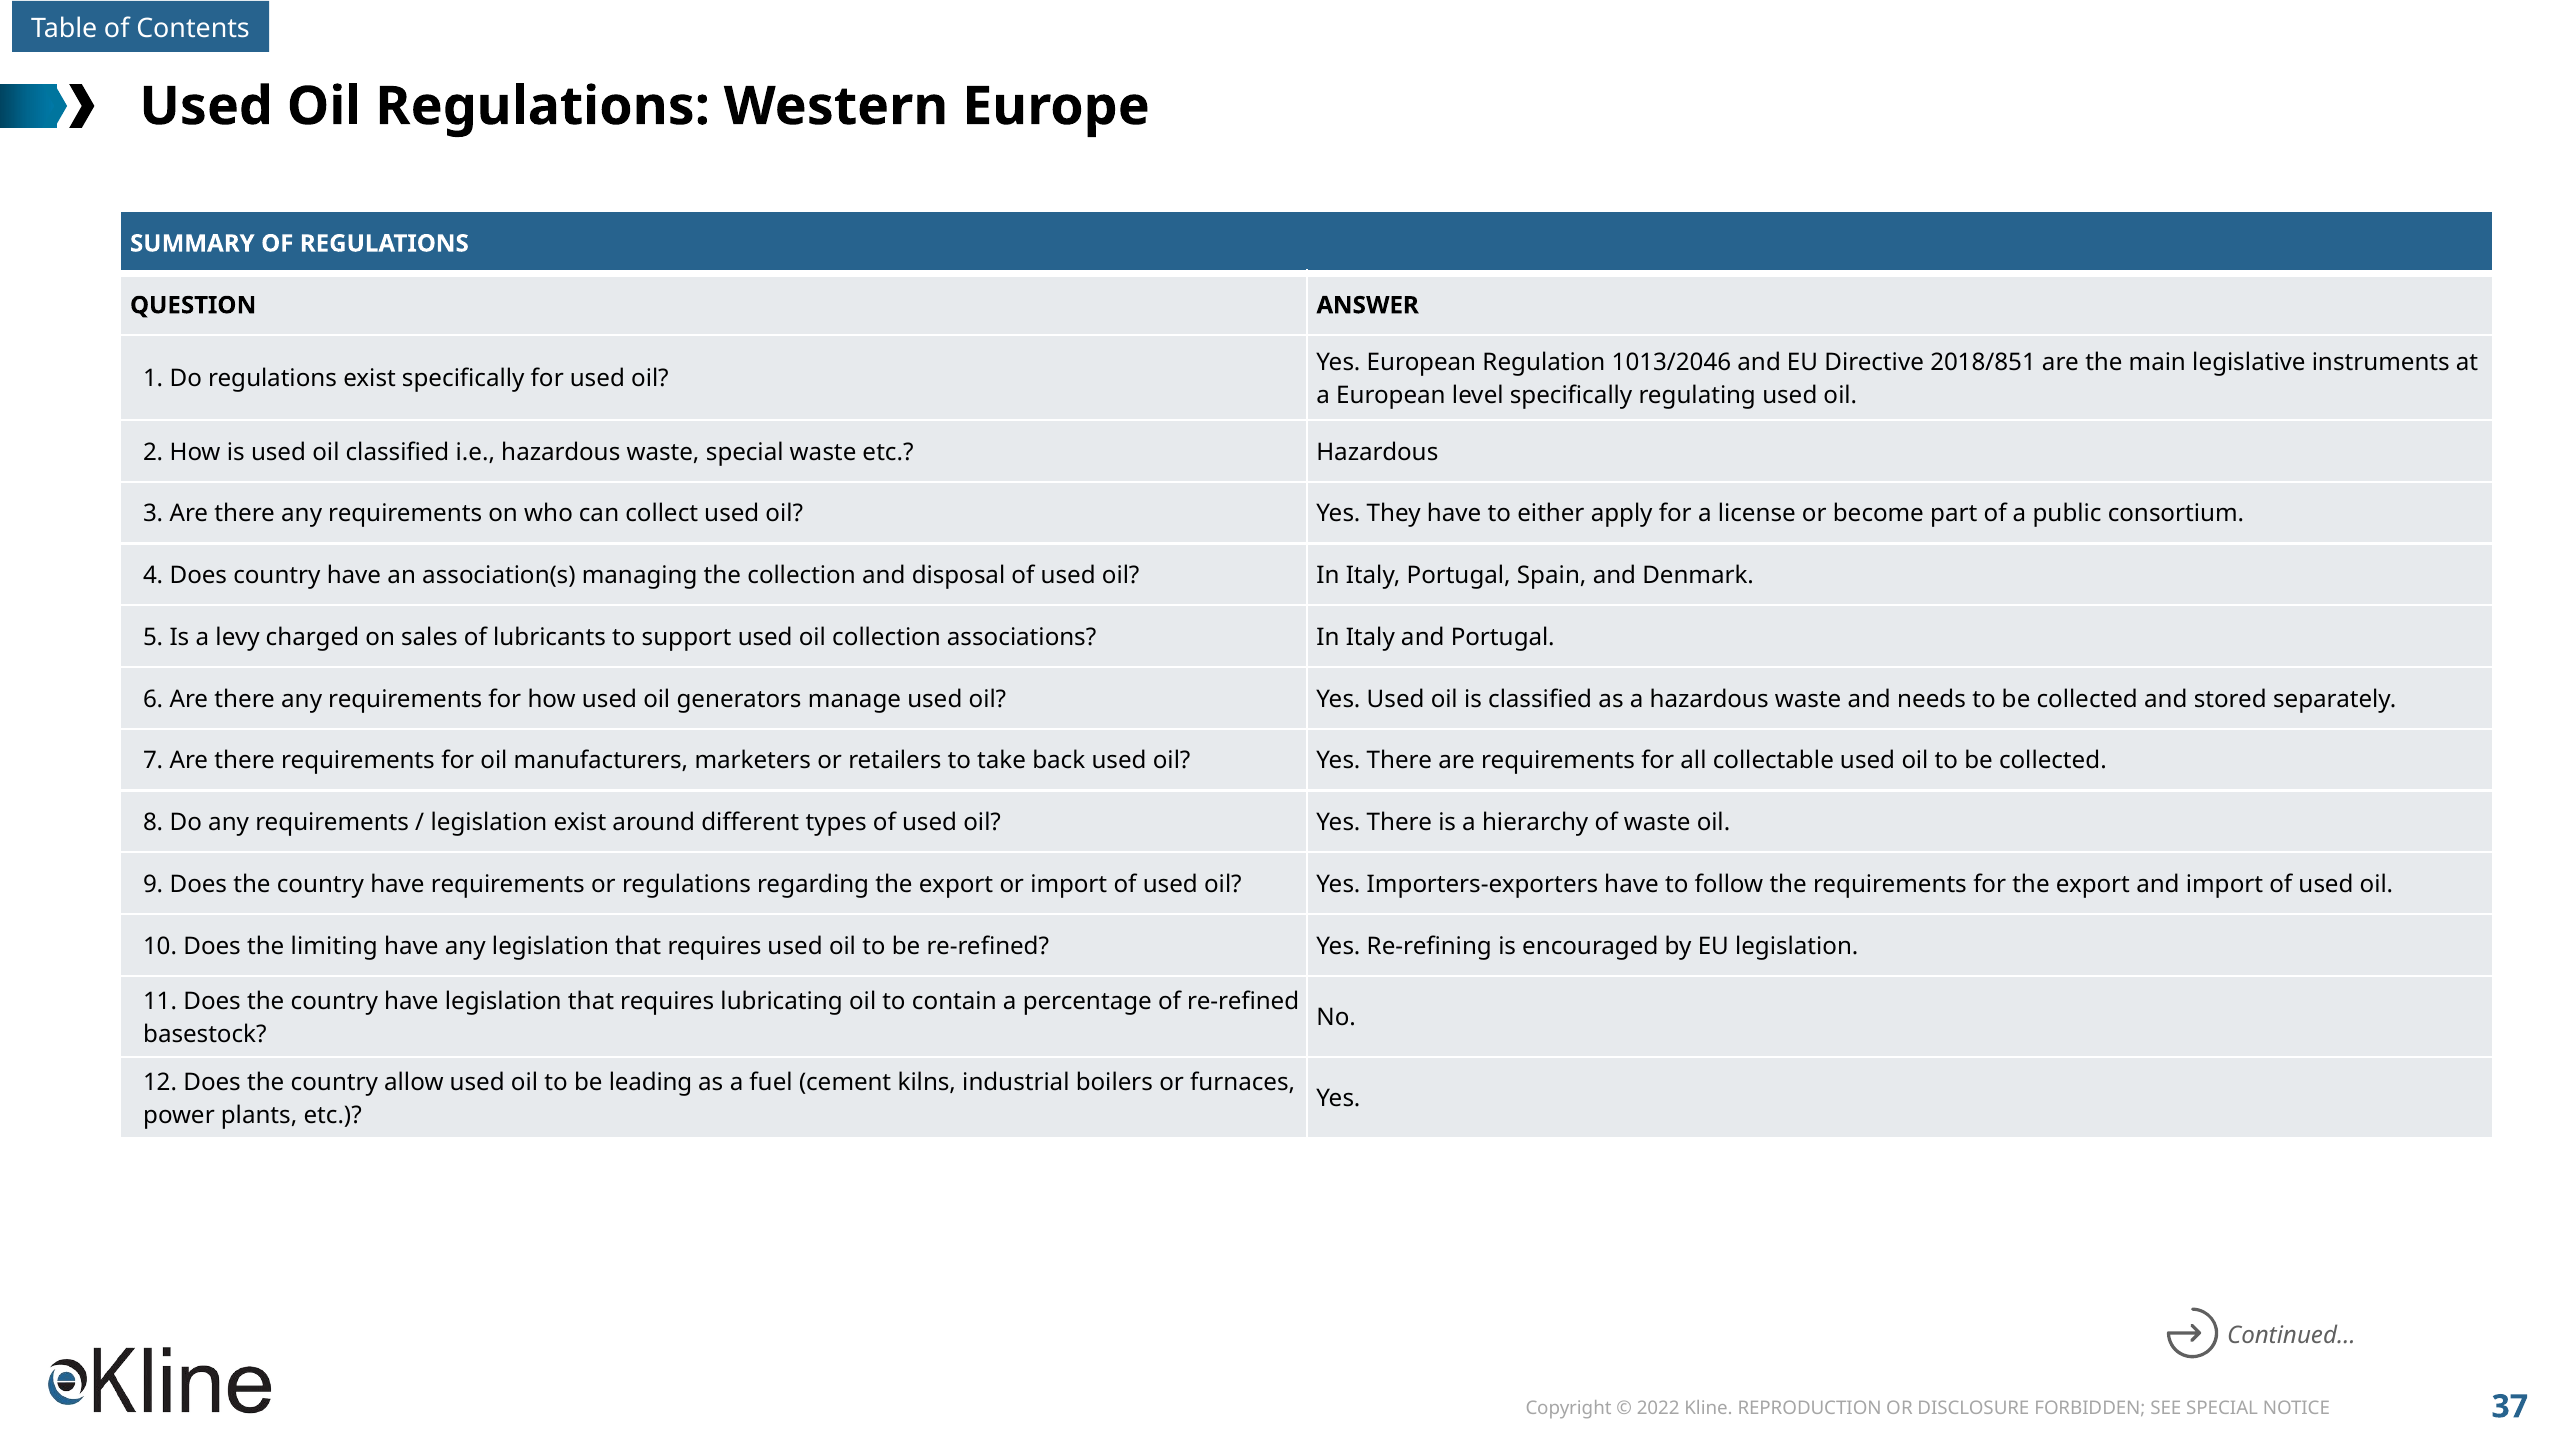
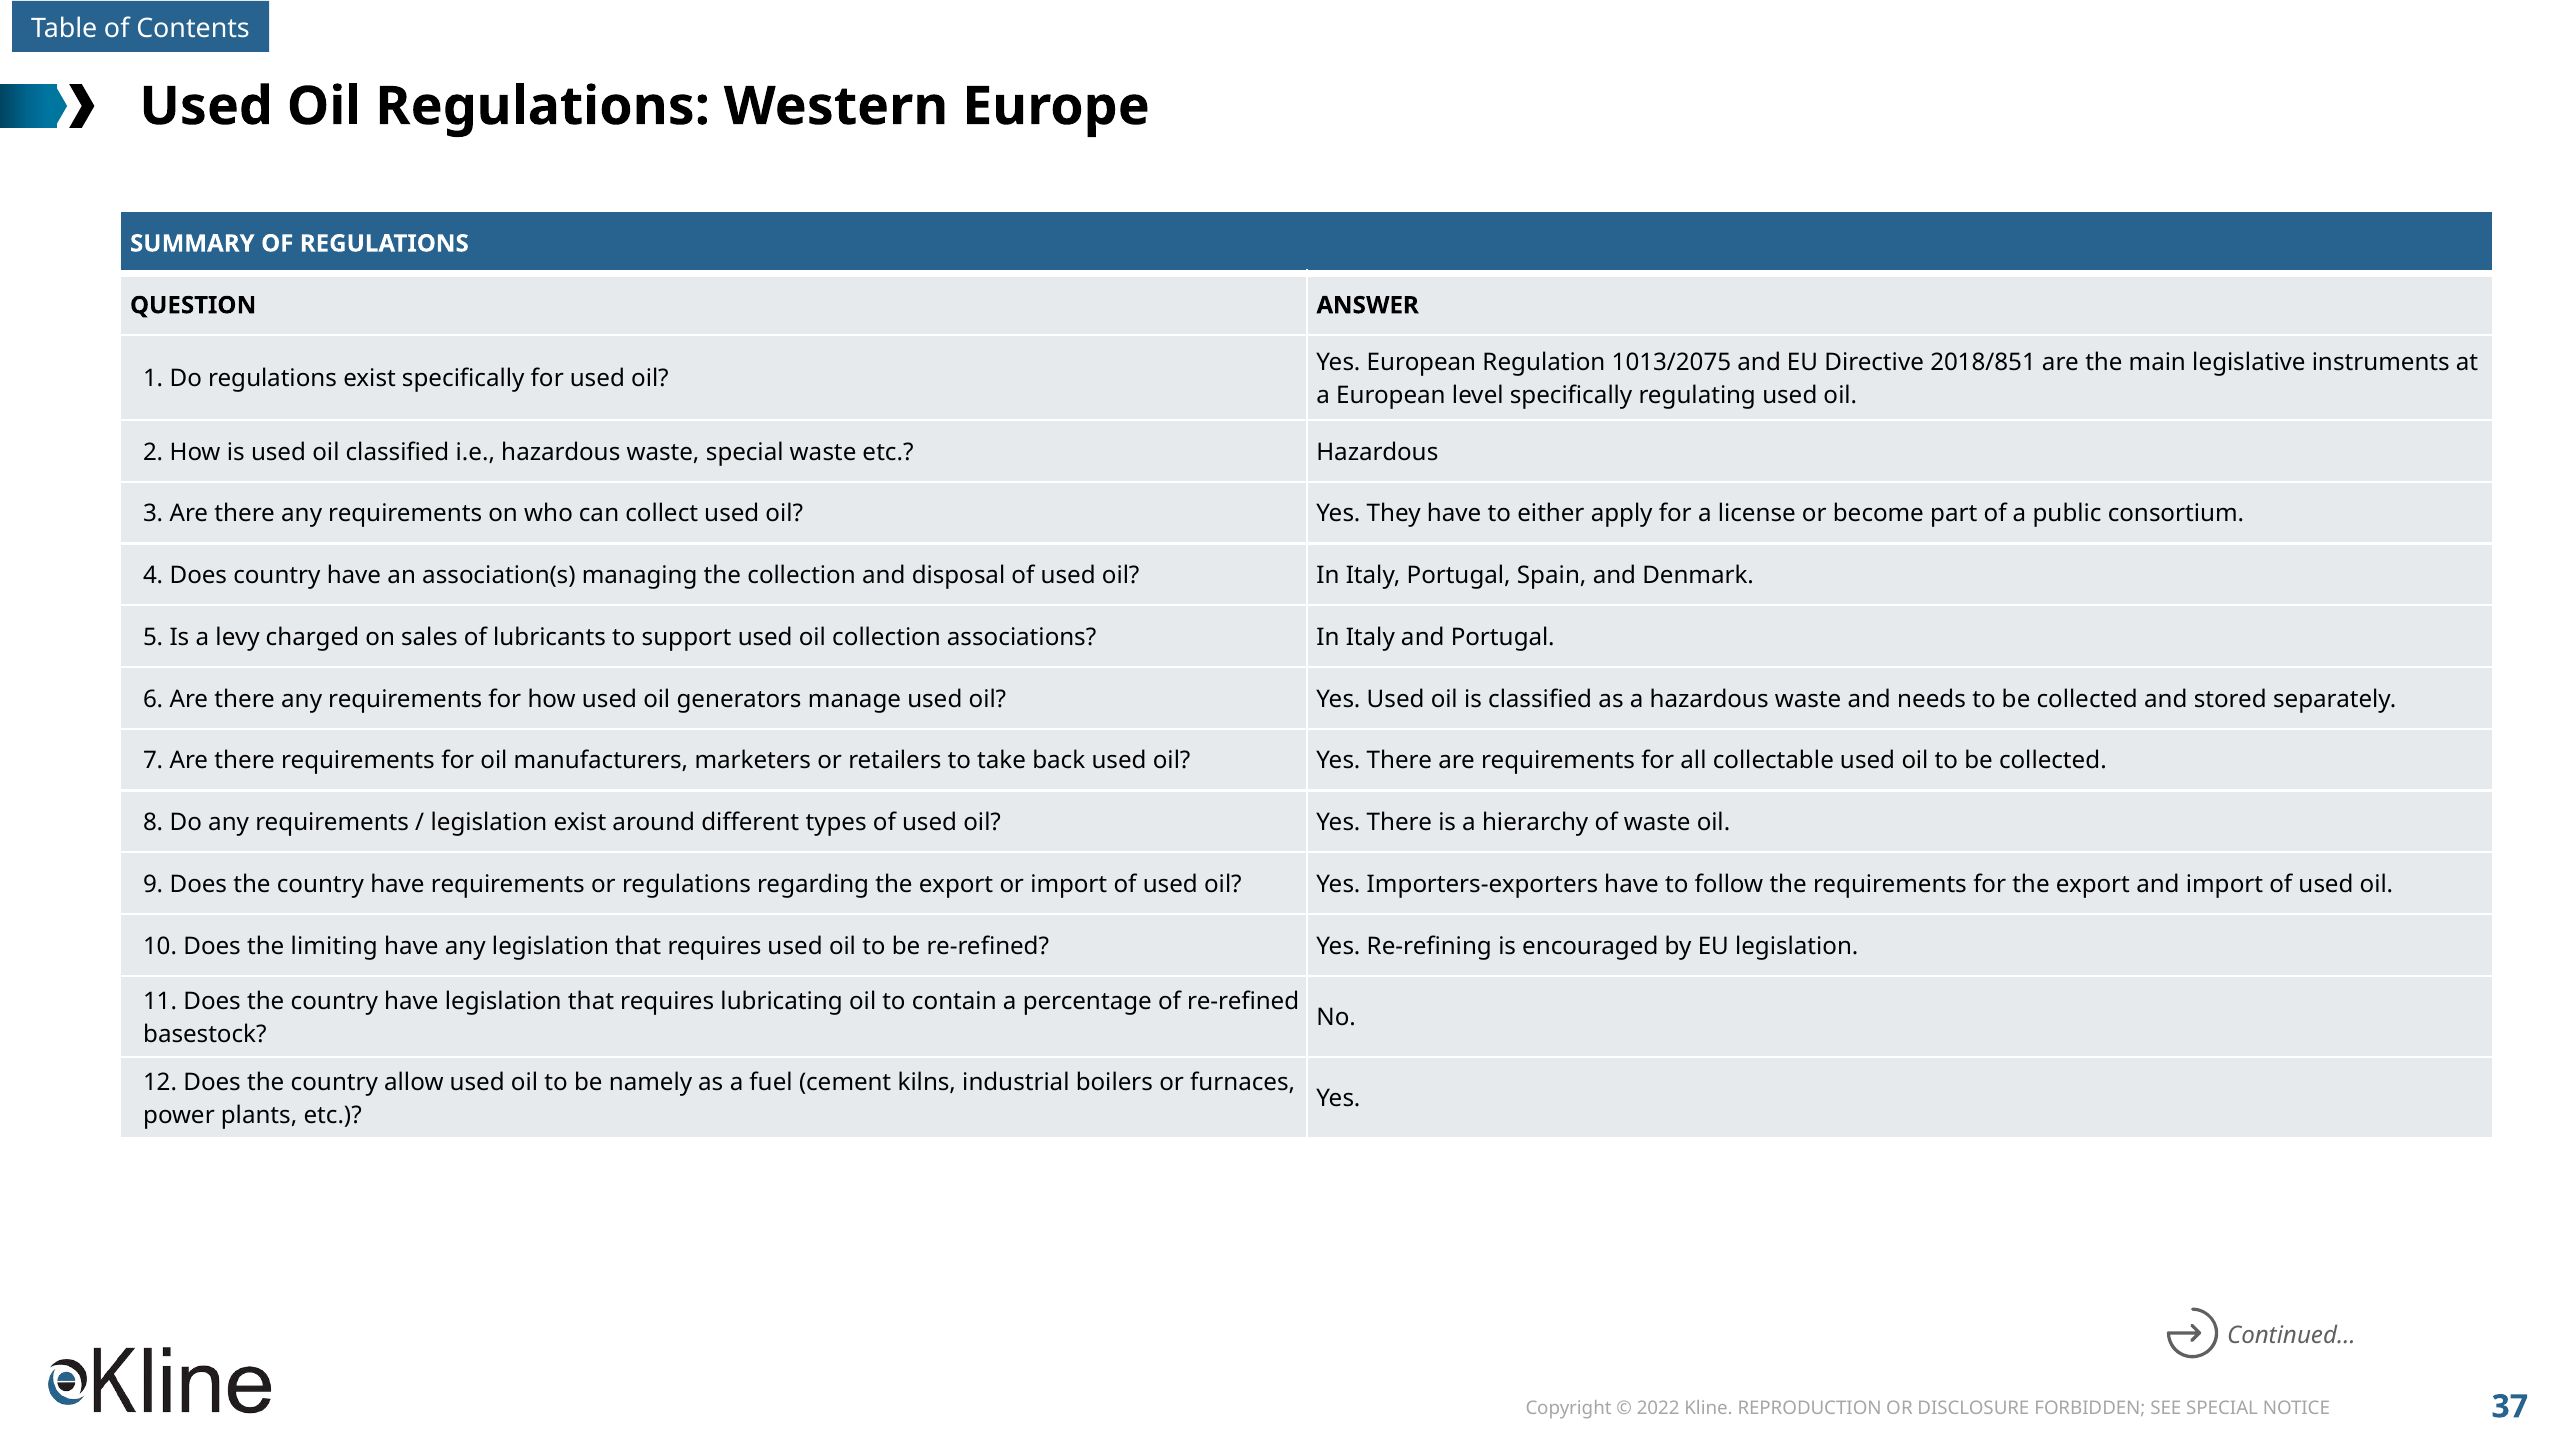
1013/2046: 1013/2046 -> 1013/2075 (1671, 362)
leading: leading -> namely (650, 1082)
